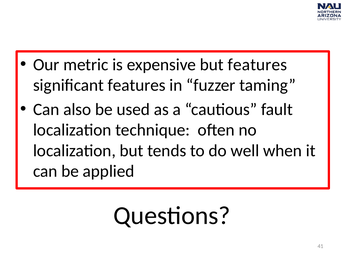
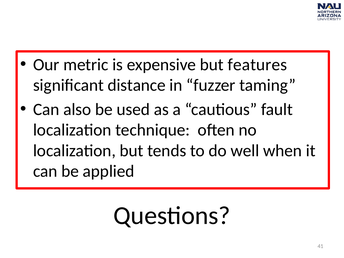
significant features: features -> distance (137, 85)
